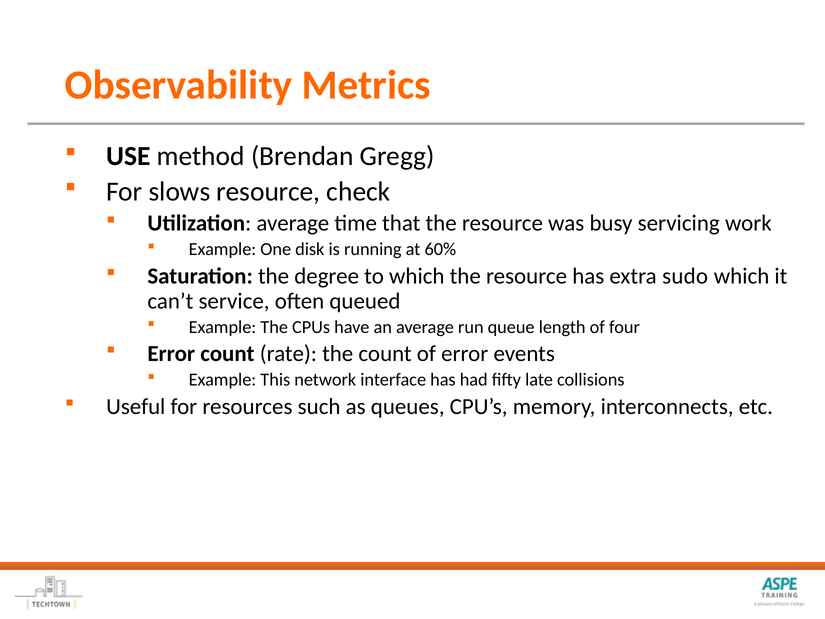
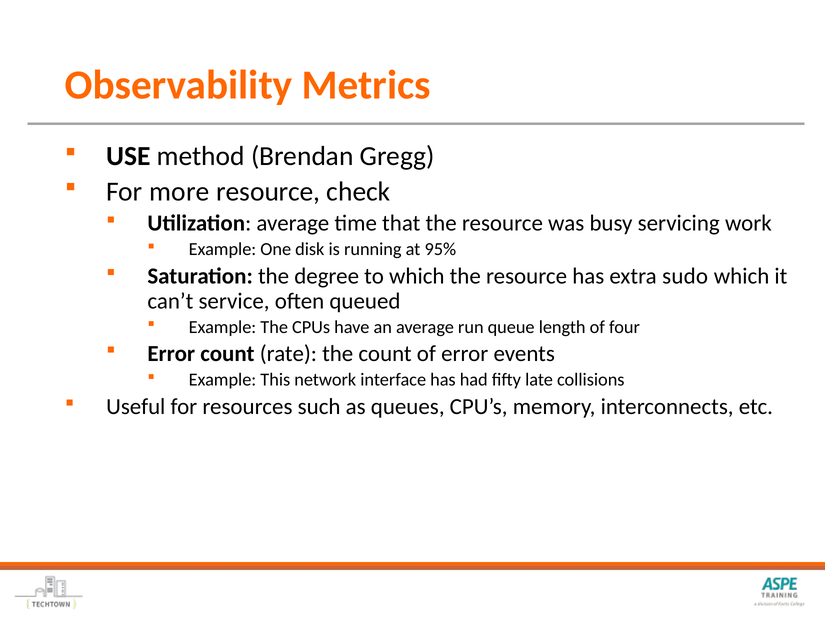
slows: slows -> more (179, 191)
60%: 60% -> 95% (440, 249)
